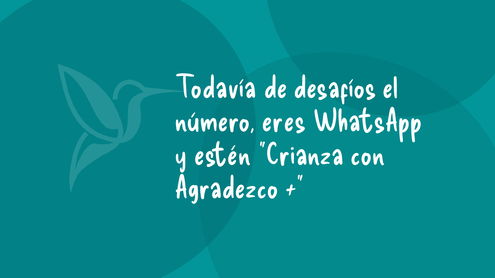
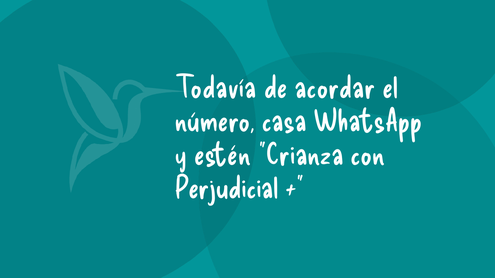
desafíos: desafíos -> acordar (335, 88)
eres: eres -> casa (284, 122)
Agradezco: Agradezco -> Perjudicial (227, 188)
